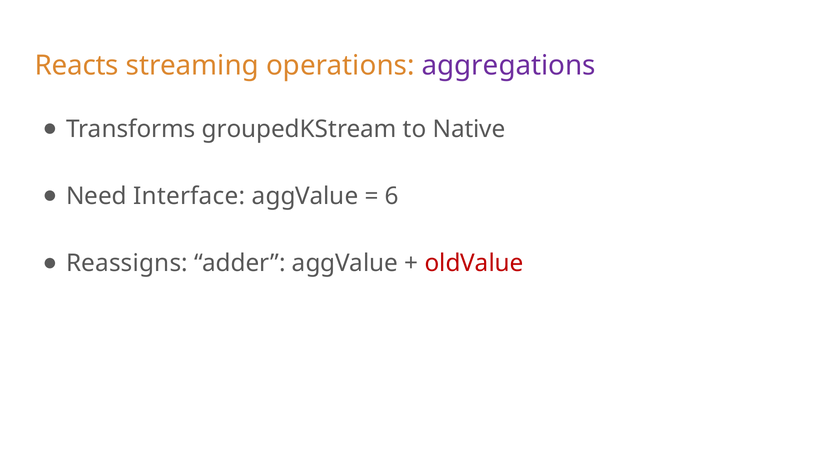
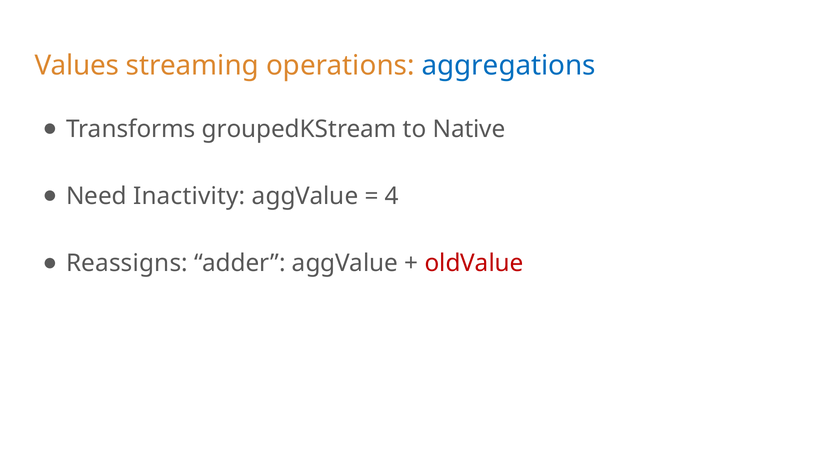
Reacts: Reacts -> Values (77, 66)
aggregations colour: purple -> blue (509, 66)
Interface: Interface -> Inactivity (189, 196)
6: 6 -> 4 (392, 196)
